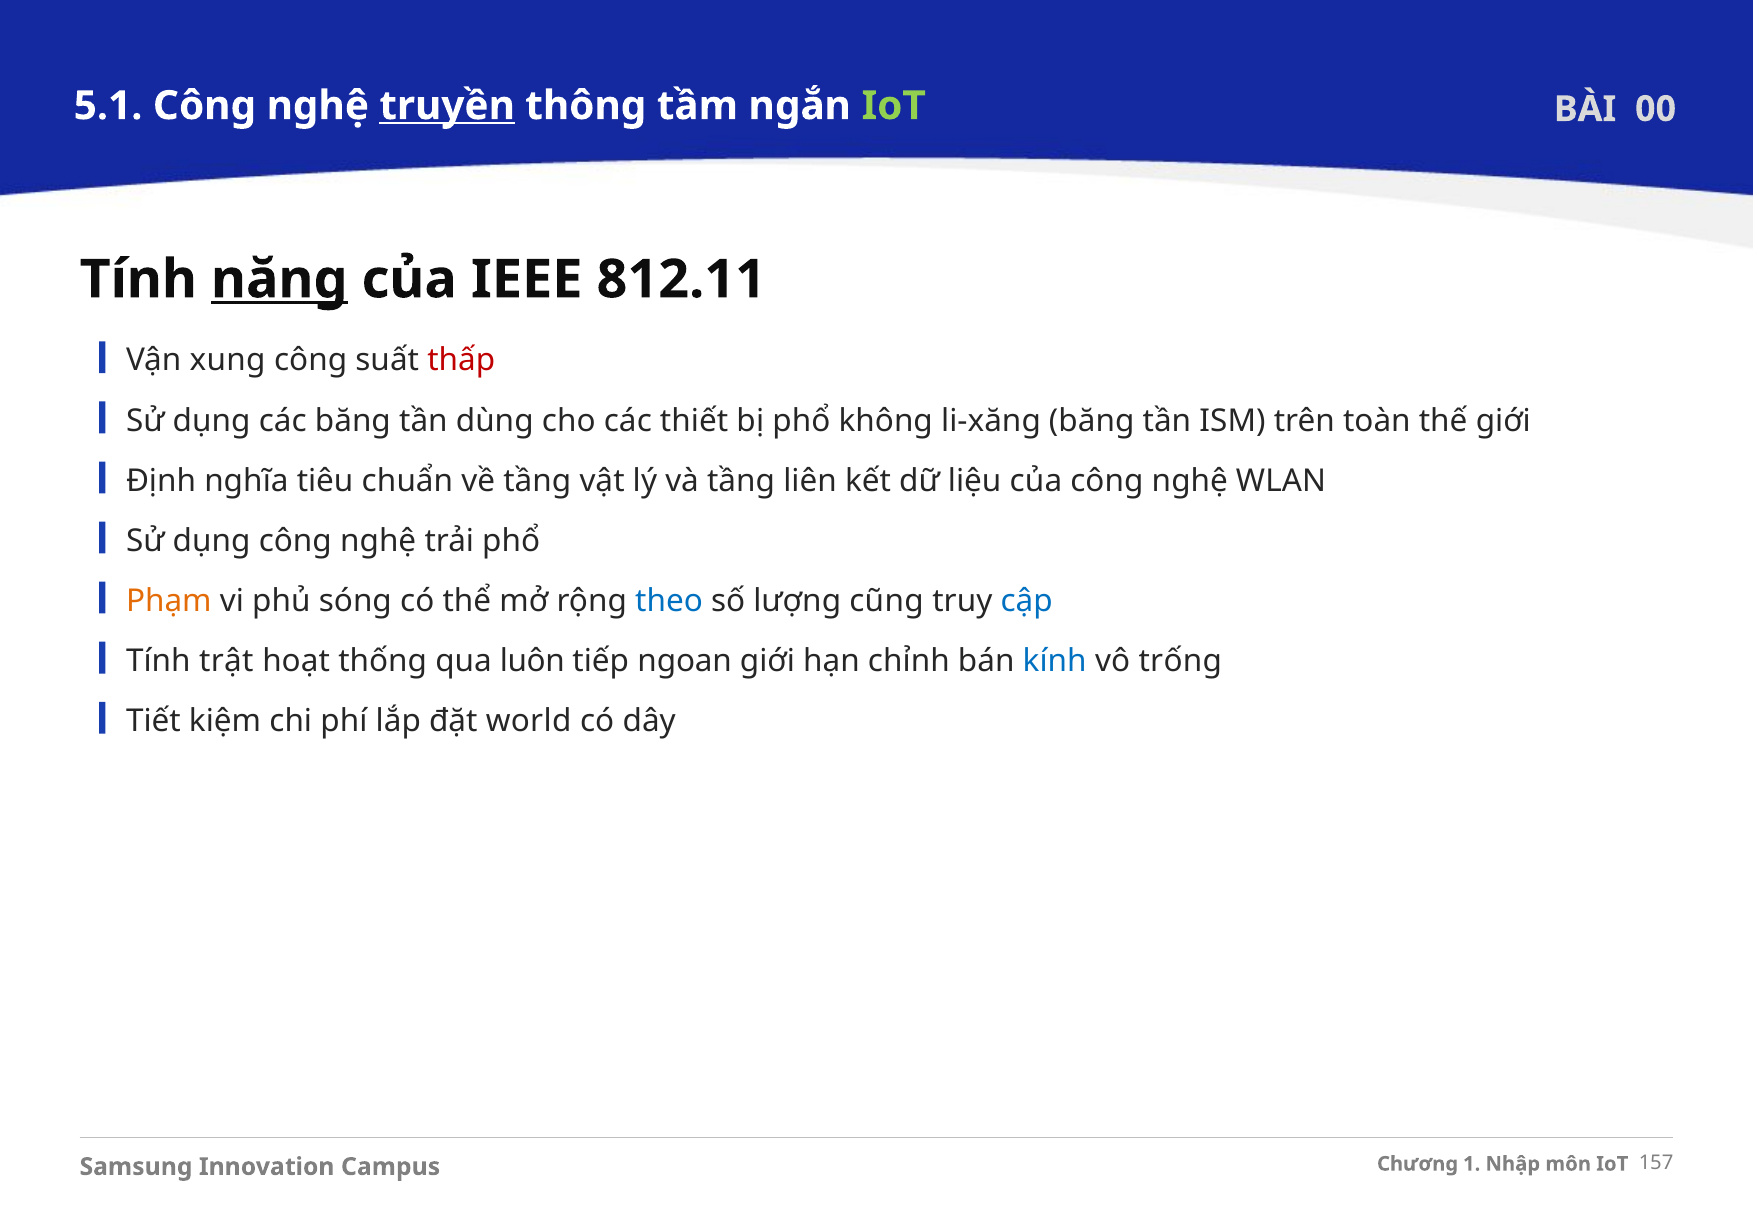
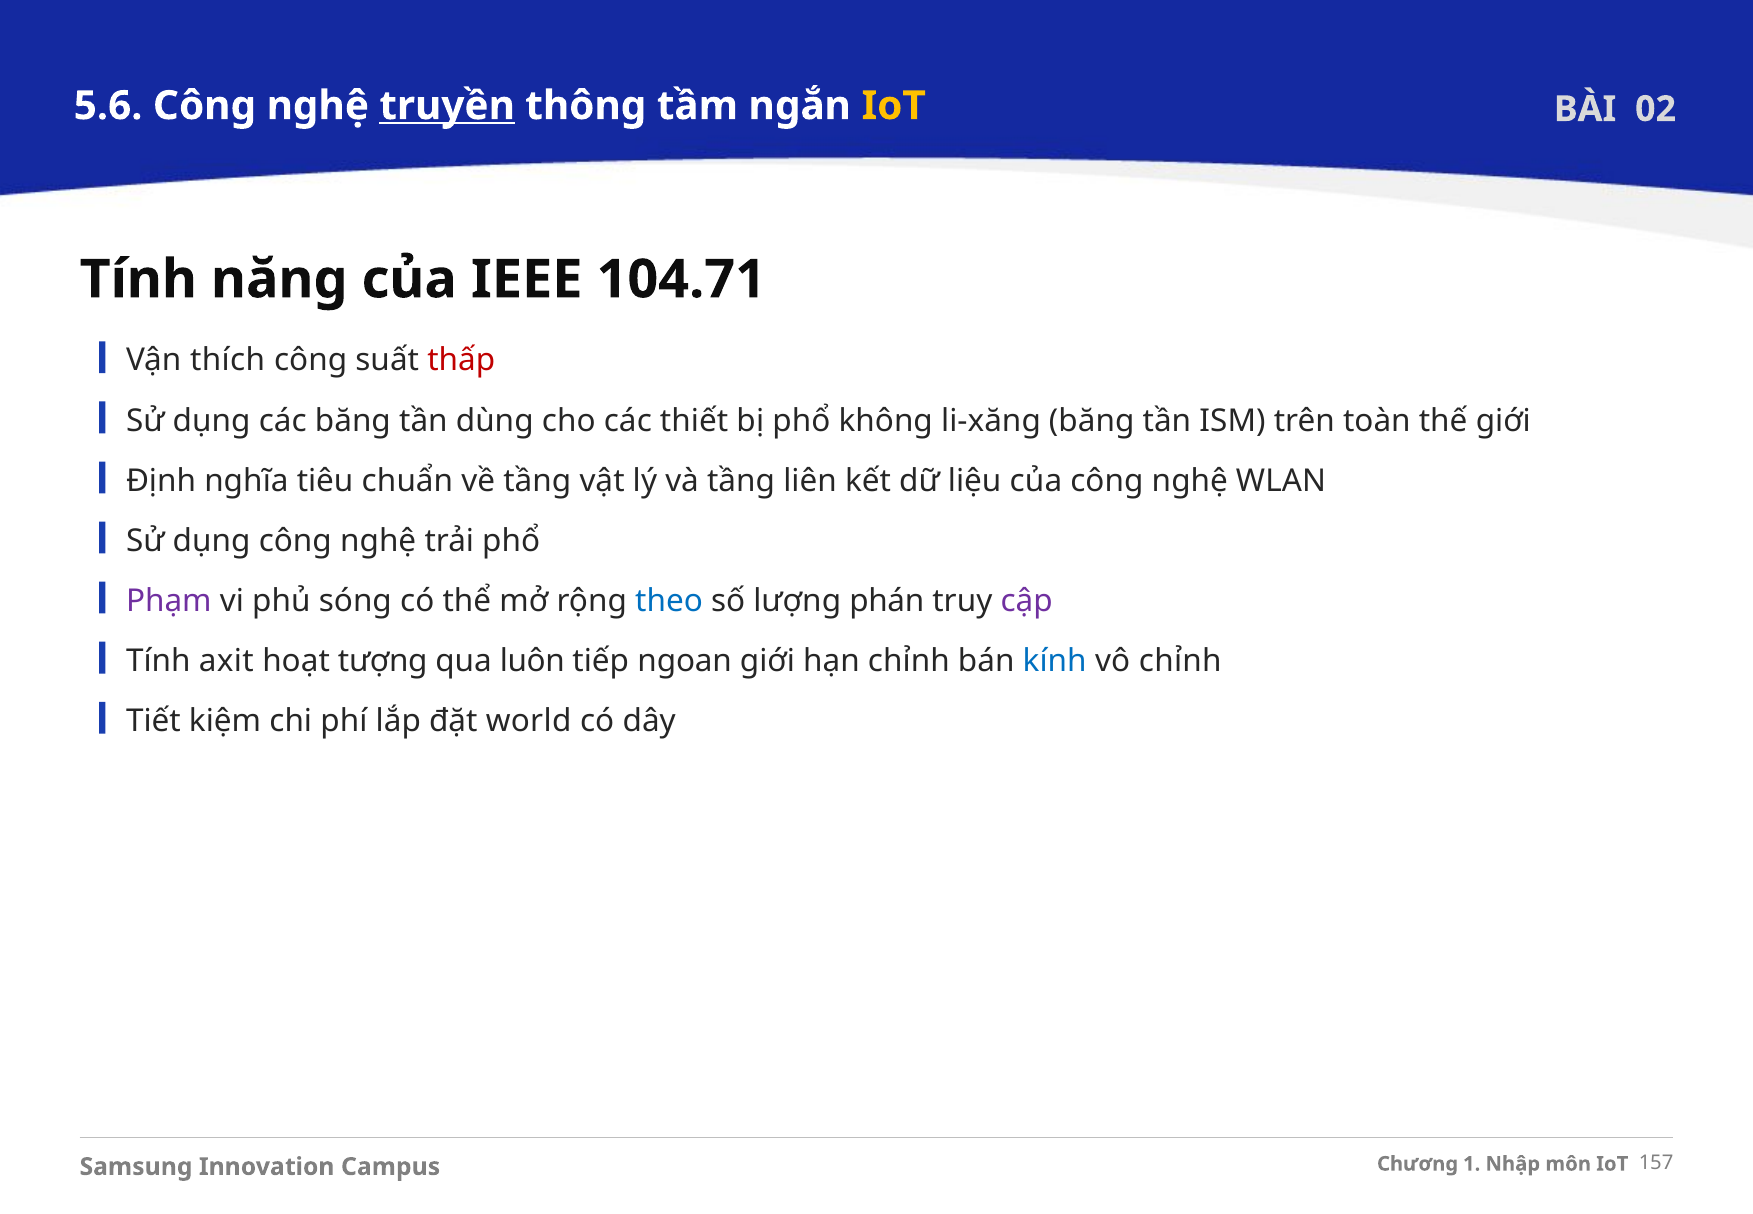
5.1: 5.1 -> 5.6 (108, 106)
IoT colour: light green -> yellow (894, 106)
00: 00 -> 02 (1656, 109)
năng underline: present -> none (279, 280)
812.11: 812.11 -> 104.71 (681, 280)
xung: xung -> thích (228, 361)
Phạm colour: orange -> purple (169, 601)
cũng: cũng -> phán (887, 601)
cập colour: blue -> purple (1027, 601)
trật: trật -> axit (226, 661)
thống: thống -> tượng (383, 661)
vô trống: trống -> chỉnh (1180, 661)
